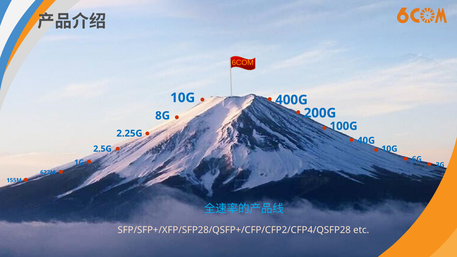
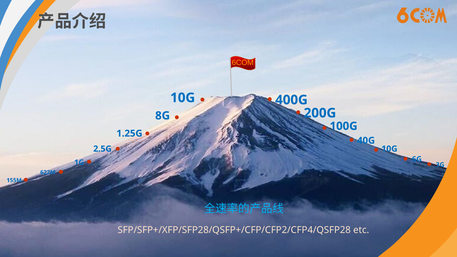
2.25G: 2.25G -> 1.25G (129, 133)
